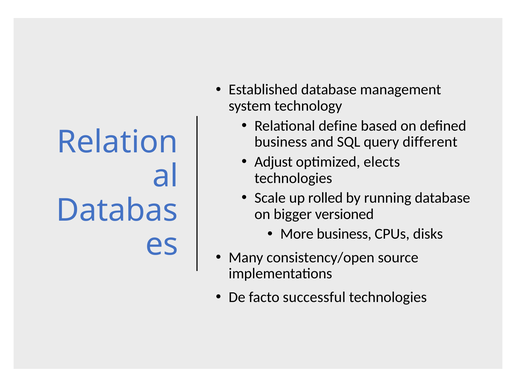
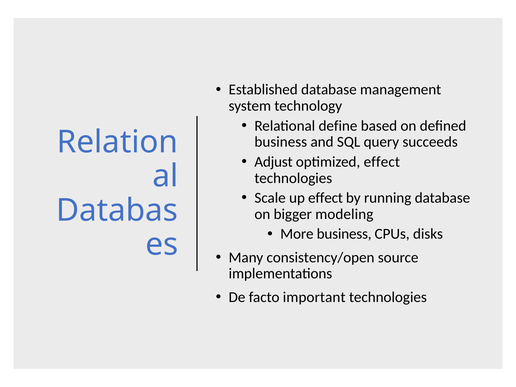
different: different -> succeeds (430, 142)
optimized elects: elects -> effect (382, 162)
up rolled: rolled -> effect (326, 198)
versioned: versioned -> modeling (344, 214)
successful: successful -> important (314, 297)
